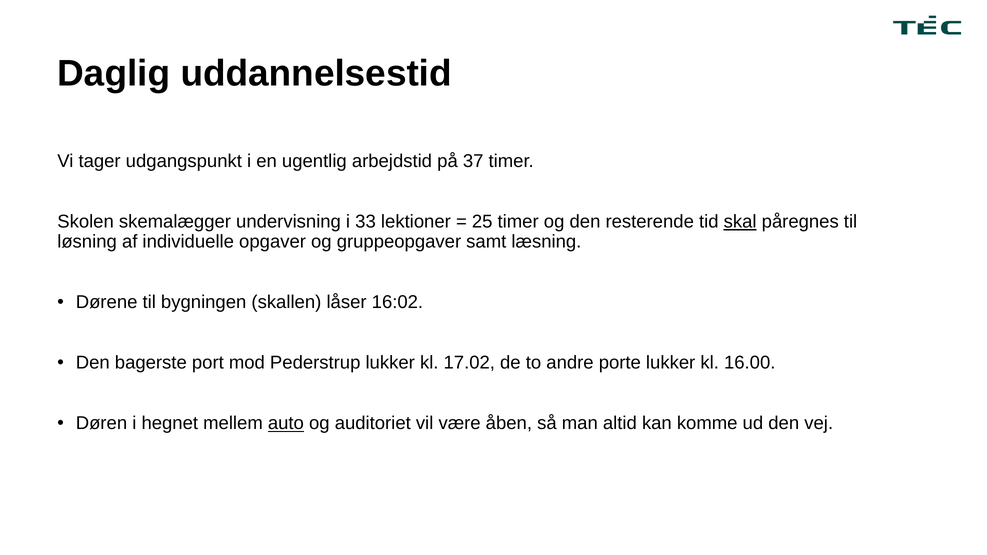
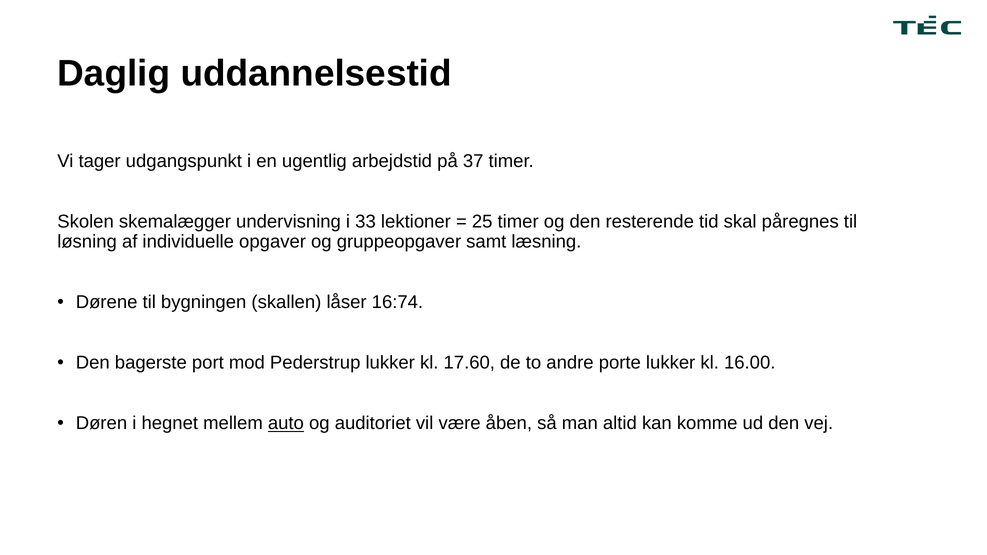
skal underline: present -> none (740, 222)
16:02: 16:02 -> 16:74 (397, 302)
17.02: 17.02 -> 17.60 (469, 363)
